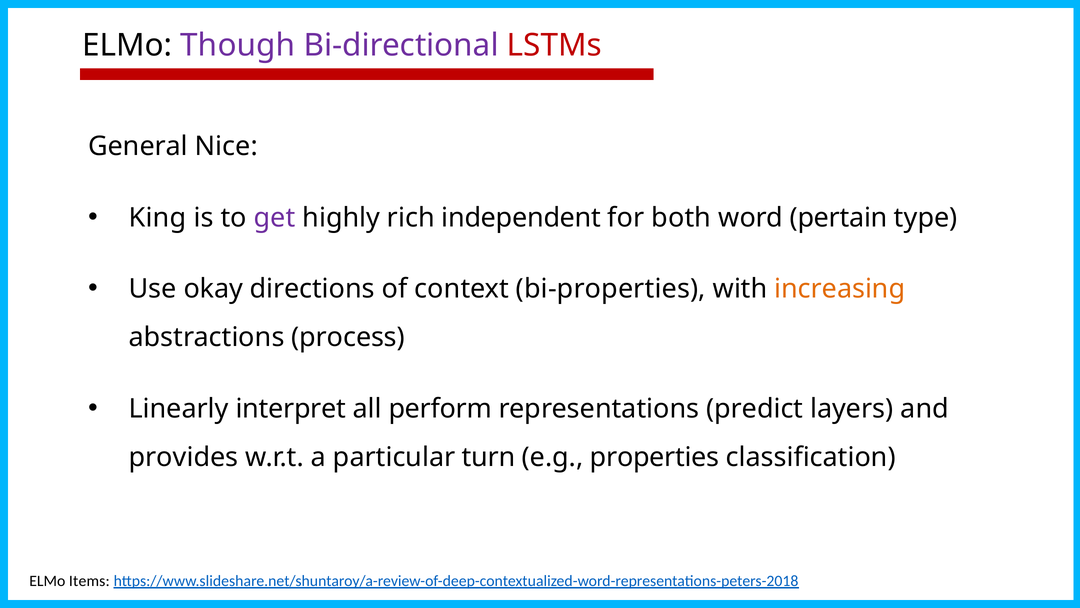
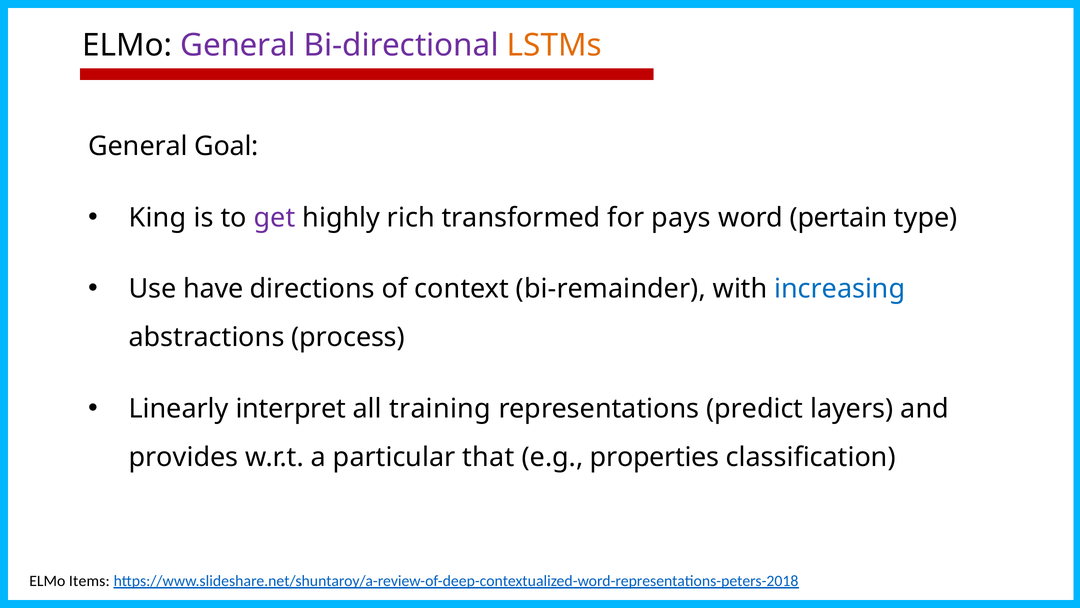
ELMo Though: Though -> General (238, 45)
LSTMs colour: red -> orange (554, 45)
Nice: Nice -> Goal (226, 146)
independent: independent -> transformed (521, 217)
both: both -> pays (681, 217)
okay: okay -> have (213, 289)
bi-properties: bi-properties -> bi-remainder (611, 289)
increasing colour: orange -> blue (840, 289)
perform: perform -> training (440, 408)
turn: turn -> that (488, 457)
